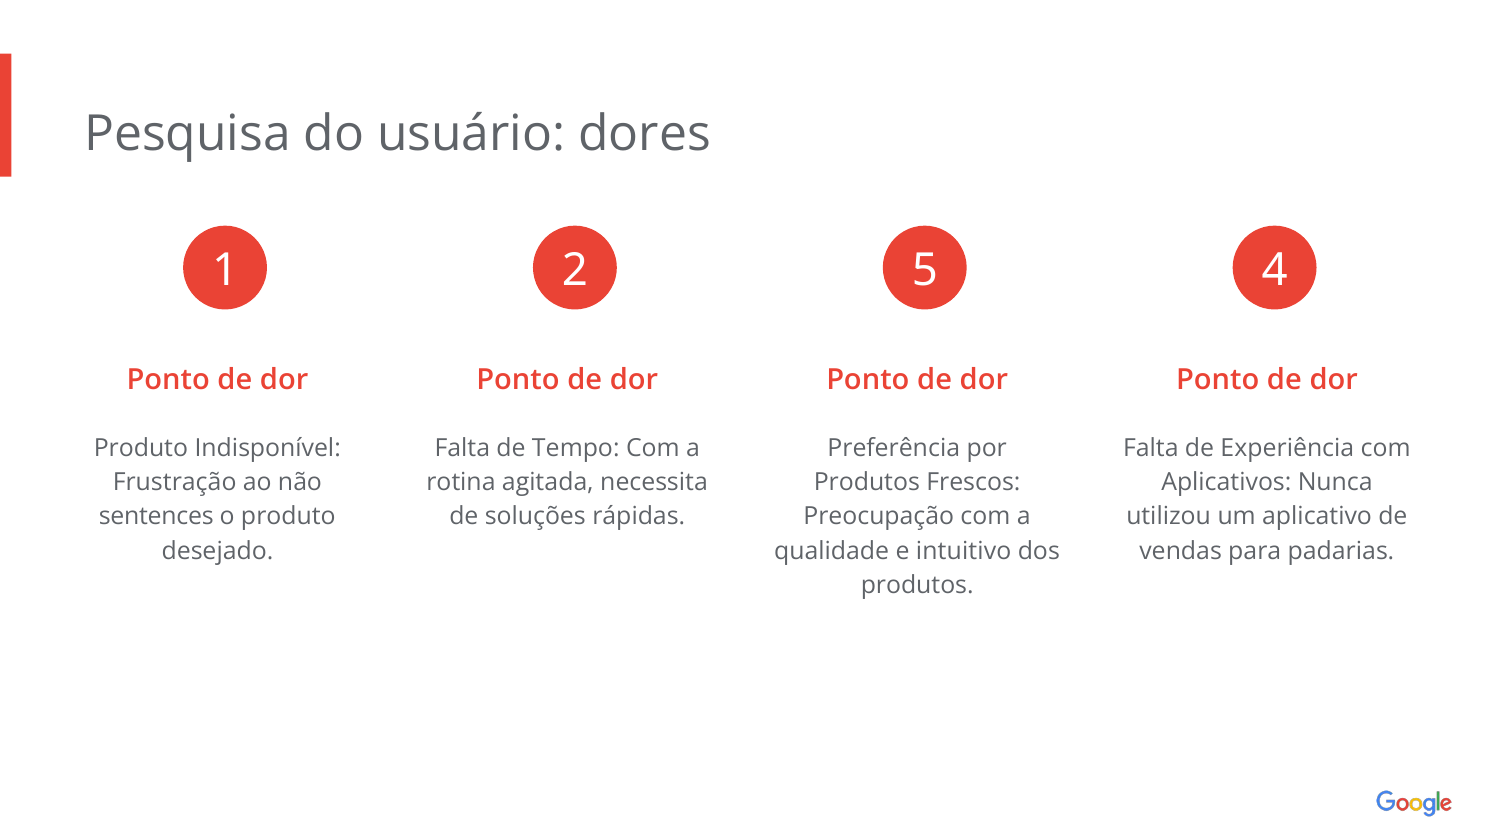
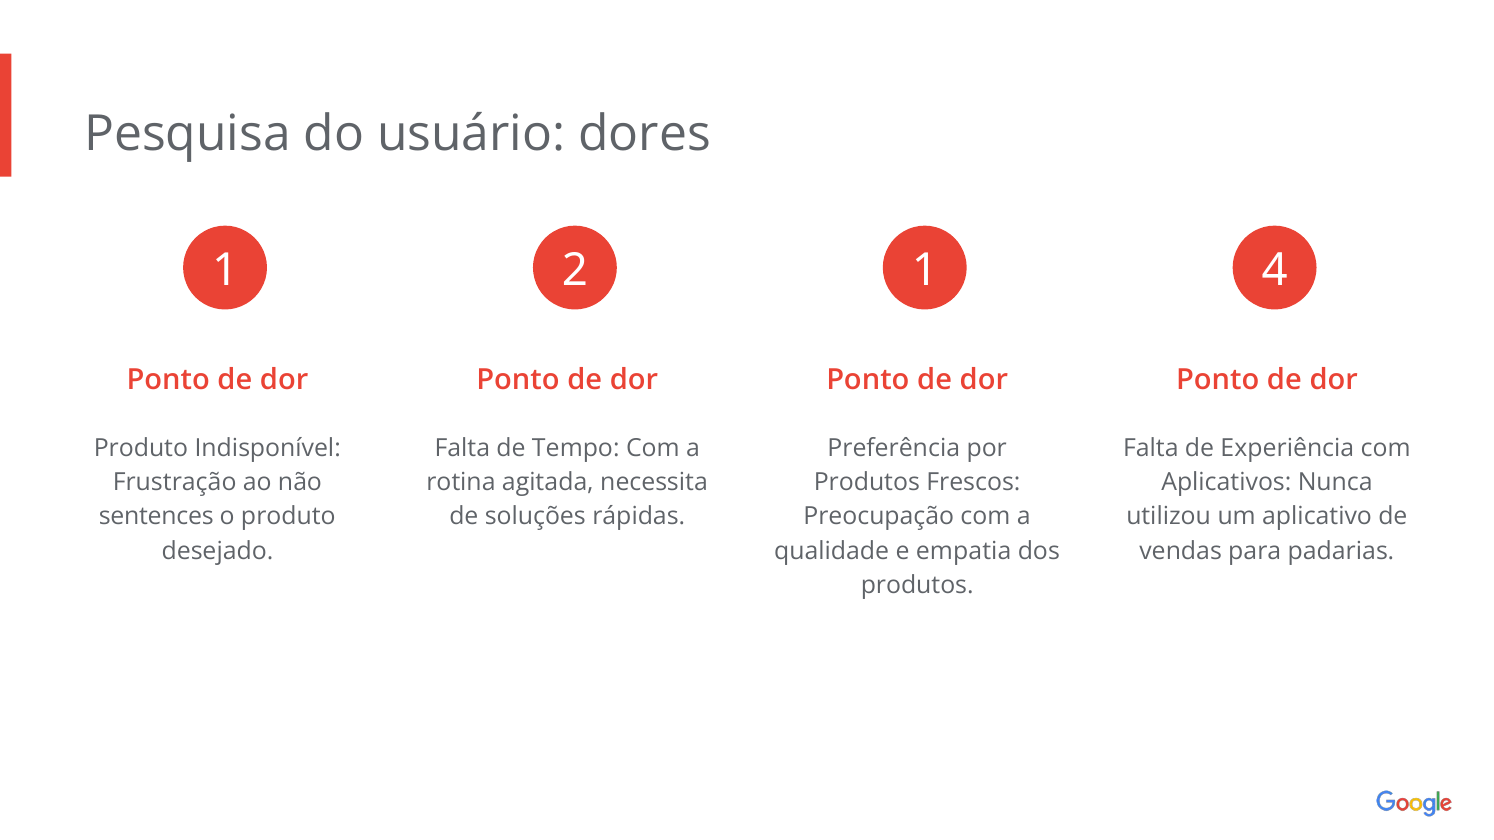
2 5: 5 -> 1 (925, 271)
intuitivo: intuitivo -> empatia (964, 551)
